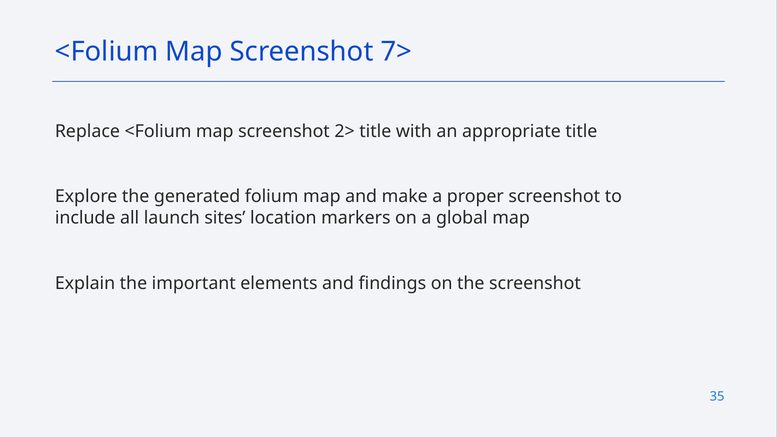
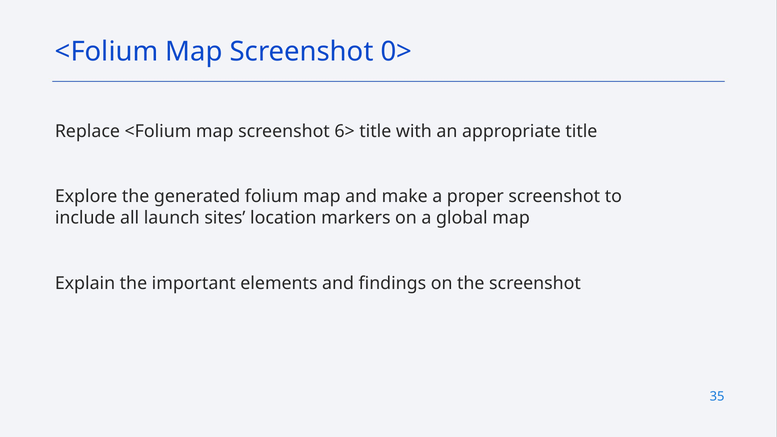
7>: 7> -> 0> (396, 52)
2>: 2> -> 6> (345, 131)
